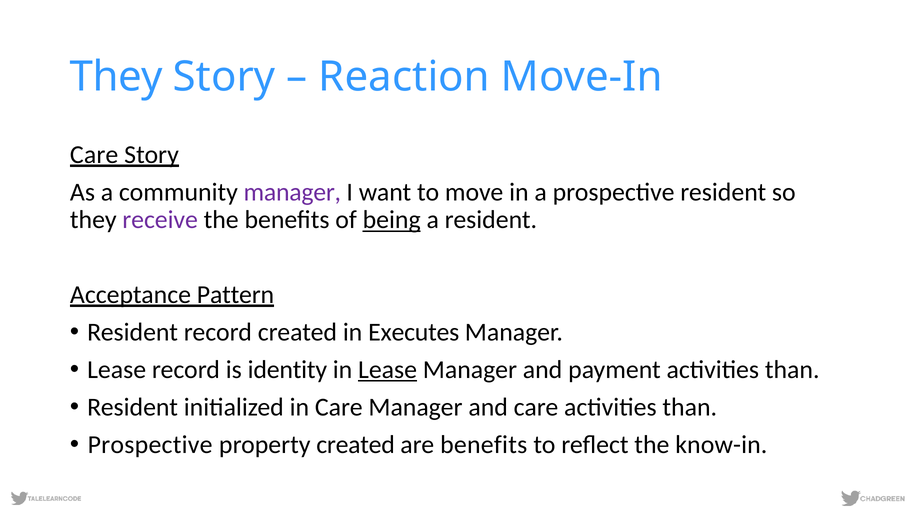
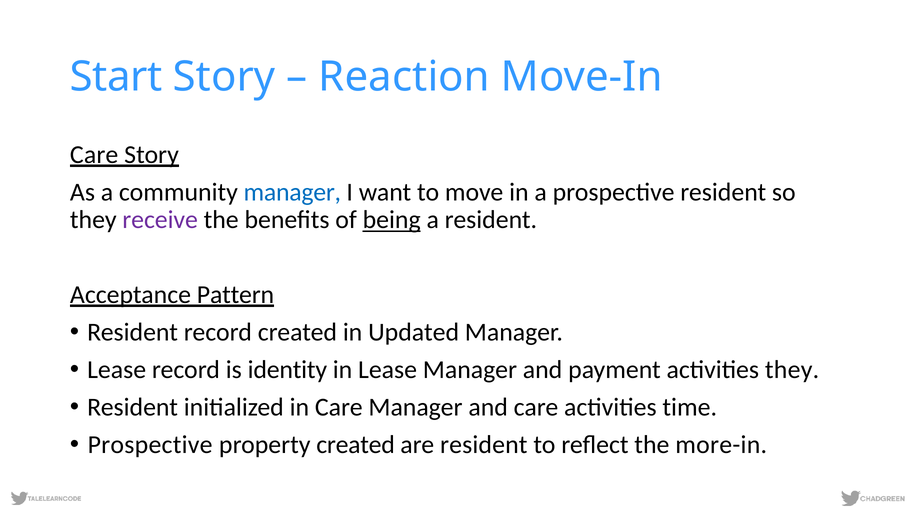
They: They -> Start (116, 77)
manager colour: purple -> blue (292, 192)
Executes: Executes -> Updated (414, 333)
Lease underline: present -> none (388, 370)
payment activities than: than -> they (792, 370)
care activities than: than -> time (690, 408)
are benefits: benefits -> resident (484, 445)
know-in: know-in -> more-in (721, 445)
